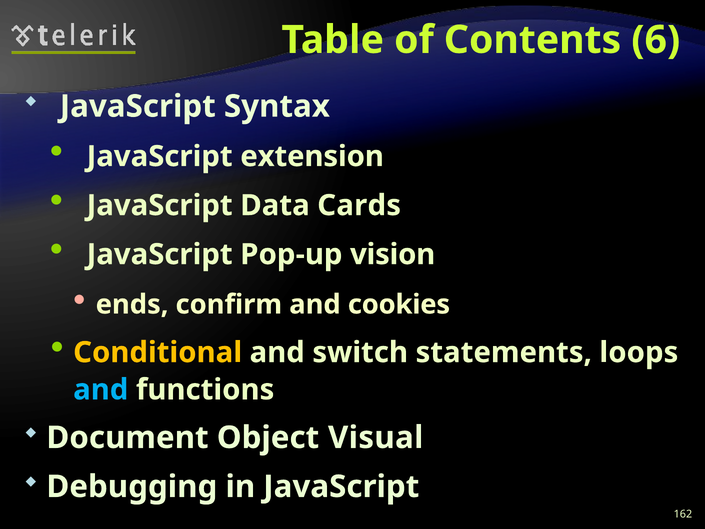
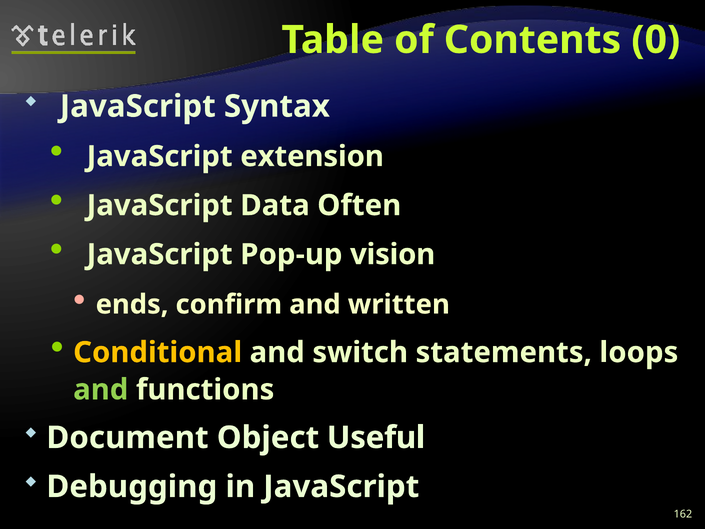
6: 6 -> 0 (656, 40)
Cards: Cards -> Often (359, 205)
cookies: cookies -> written (399, 304)
and colour: light blue -> light green (101, 390)
Visual: Visual -> Useful (376, 437)
